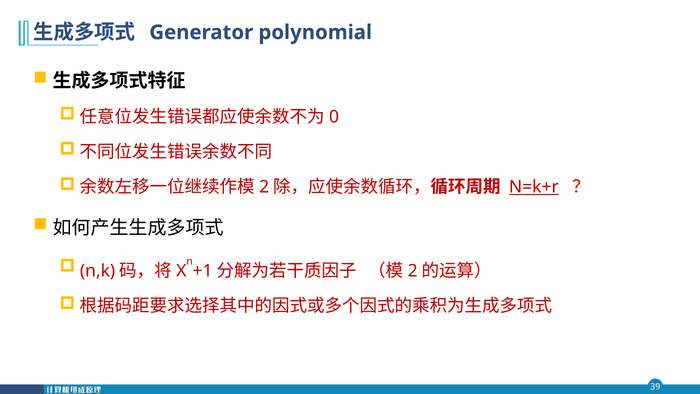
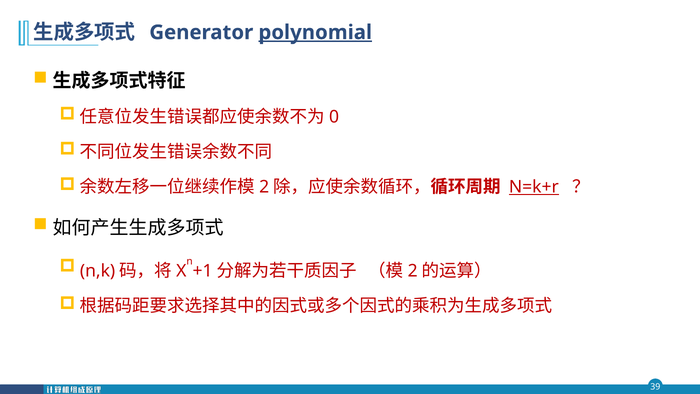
polynomial underline: none -> present (315, 32)
